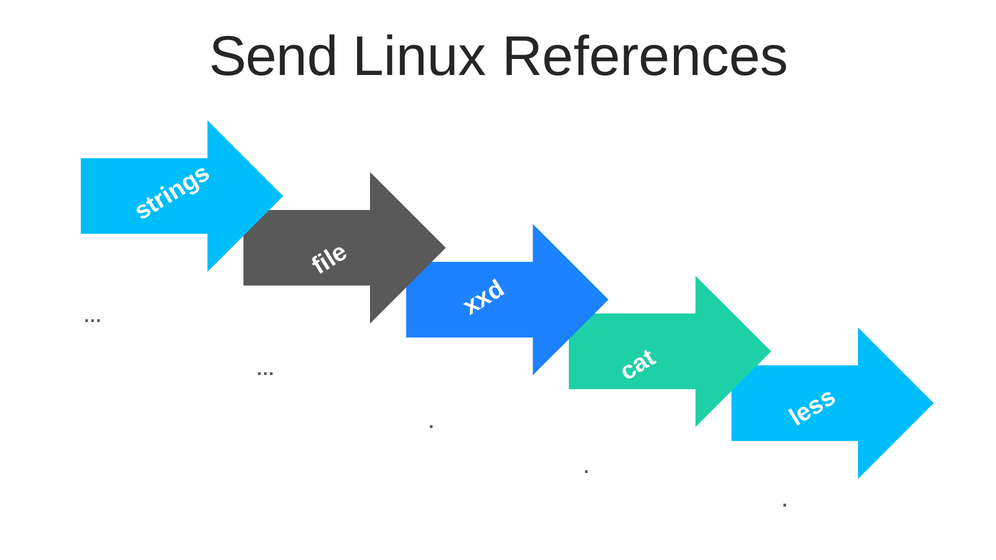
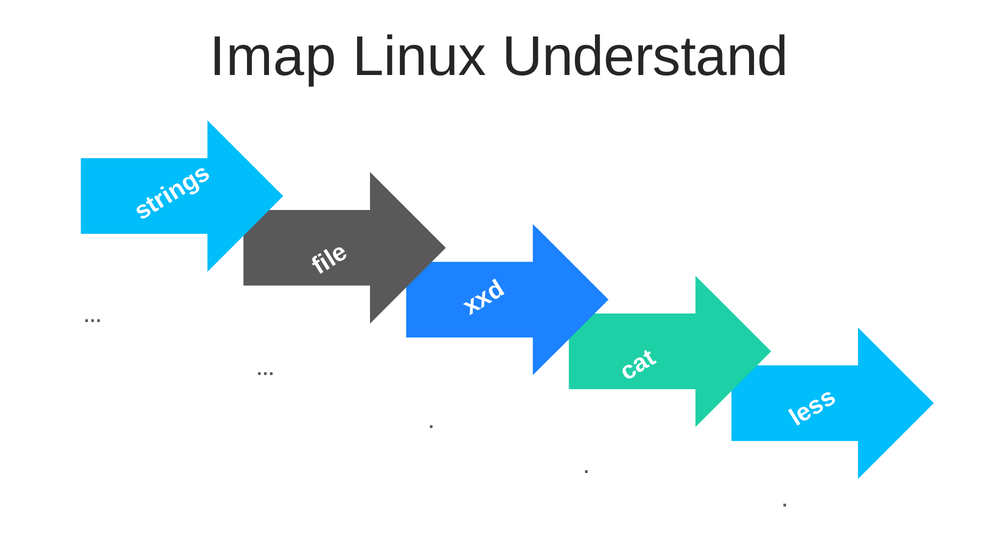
Send: Send -> Imap (273, 57)
References: References -> Understand (645, 57)
